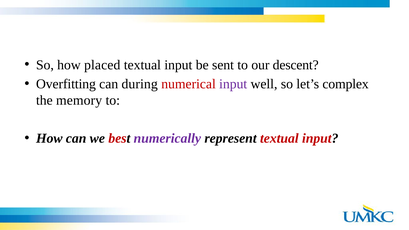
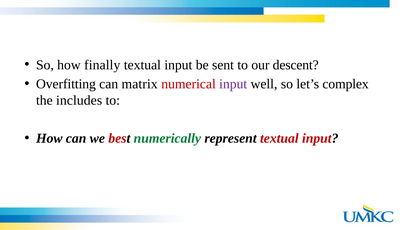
placed: placed -> finally (102, 65)
during: during -> matrix (140, 84)
memory: memory -> includes (79, 100)
numerically colour: purple -> green (167, 138)
